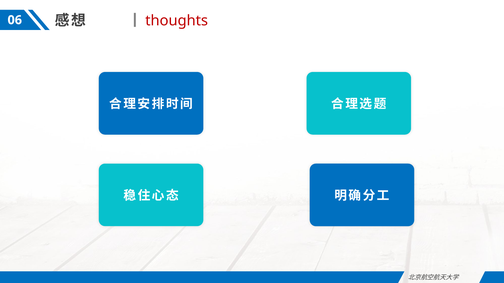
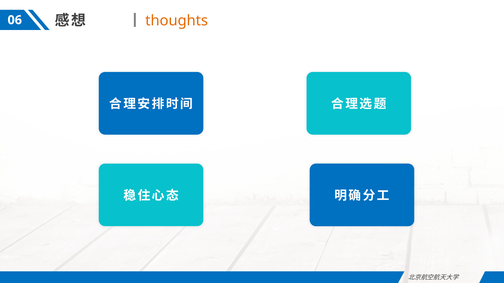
thoughts colour: red -> orange (177, 21)
